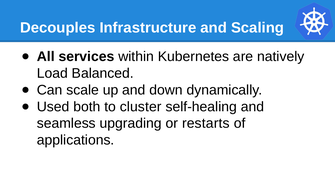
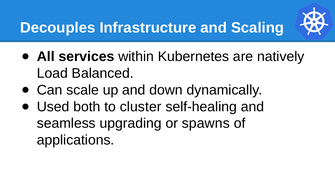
restarts: restarts -> spawns (206, 124)
